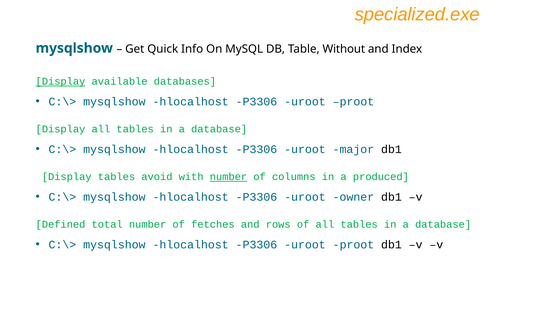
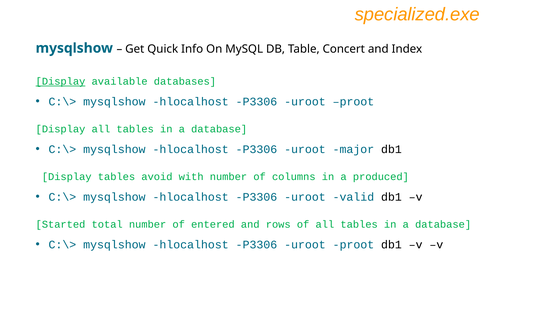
Without: Without -> Concert (344, 49)
number underline: present -> none (228, 177)
owner: owner -> valid (353, 197)
Defined: Defined -> Started (60, 224)
fetches: fetches -> entered (213, 224)
